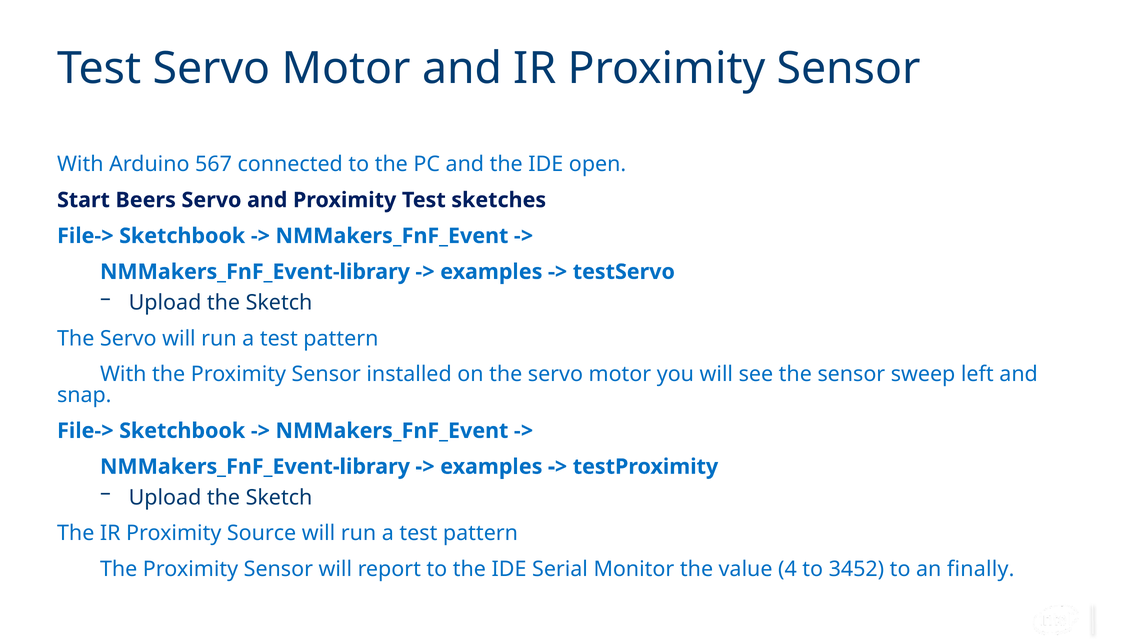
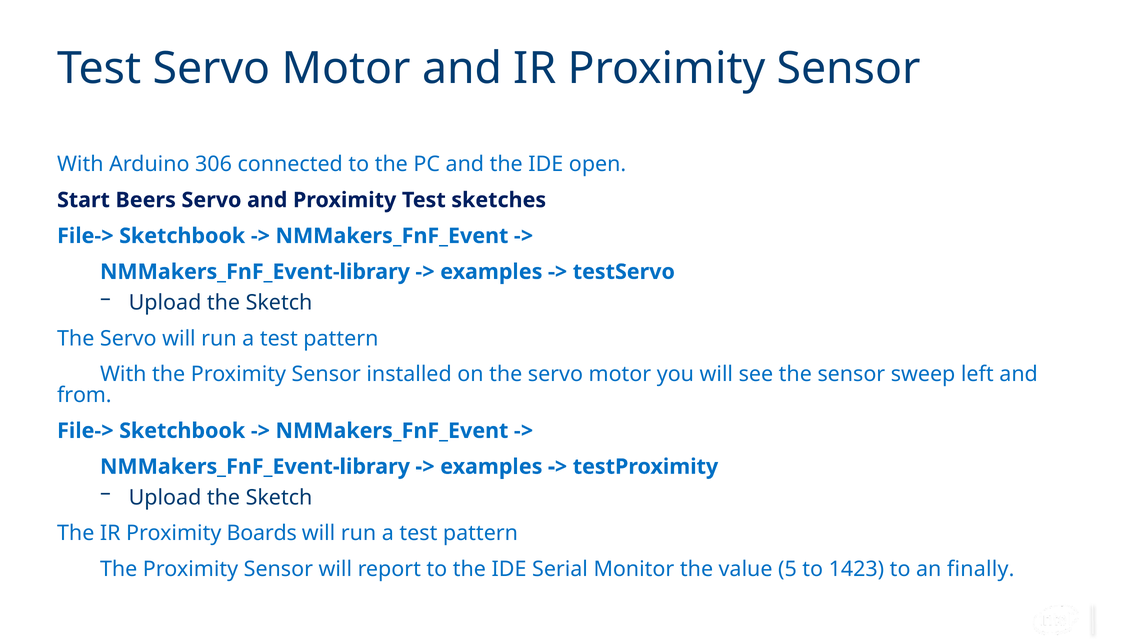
567: 567 -> 306 (213, 164)
snap: snap -> from (84, 395)
Source: Source -> Boards (262, 534)
4: 4 -> 5 (787, 570)
3452: 3452 -> 1423 (856, 570)
